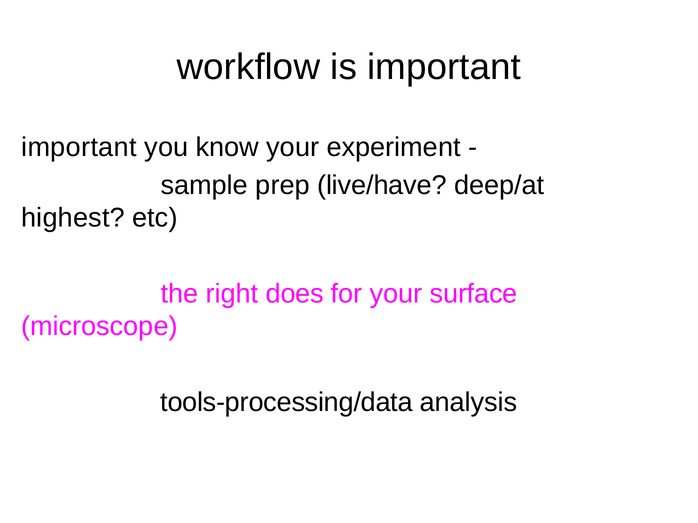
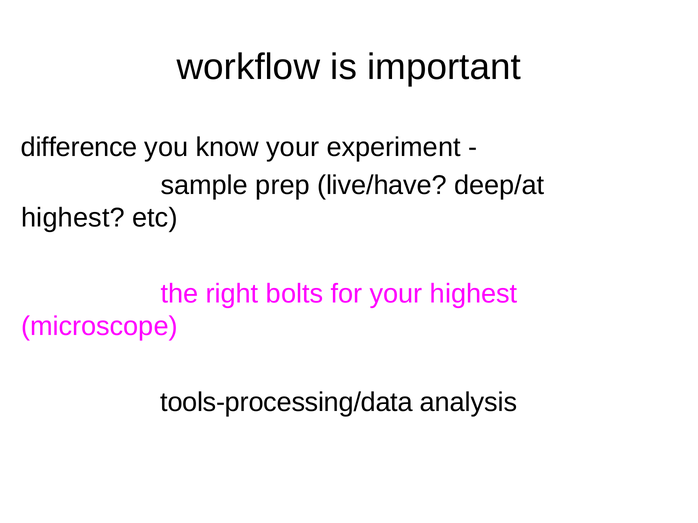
important: important -> difference (79, 147)
does: does -> bolts (295, 294)
your surface: surface -> highest (474, 294)
